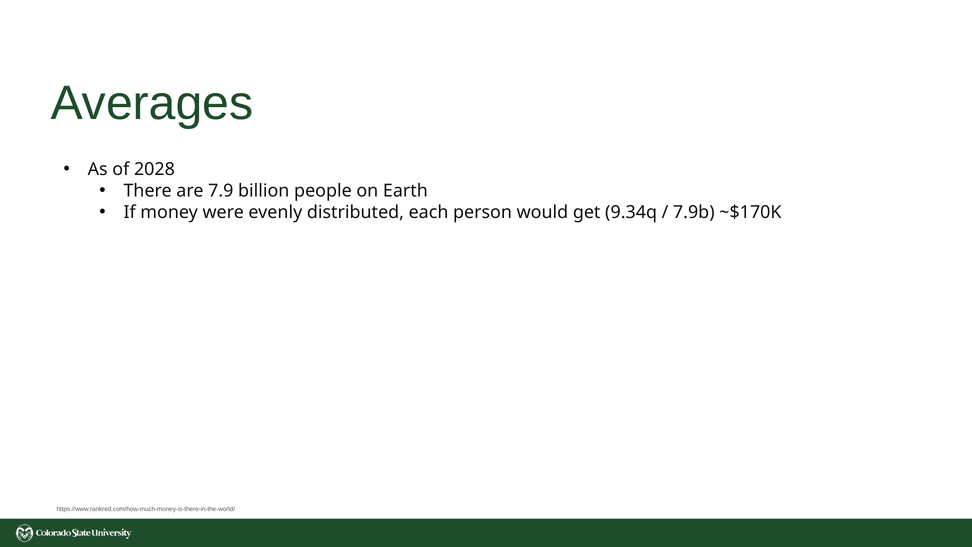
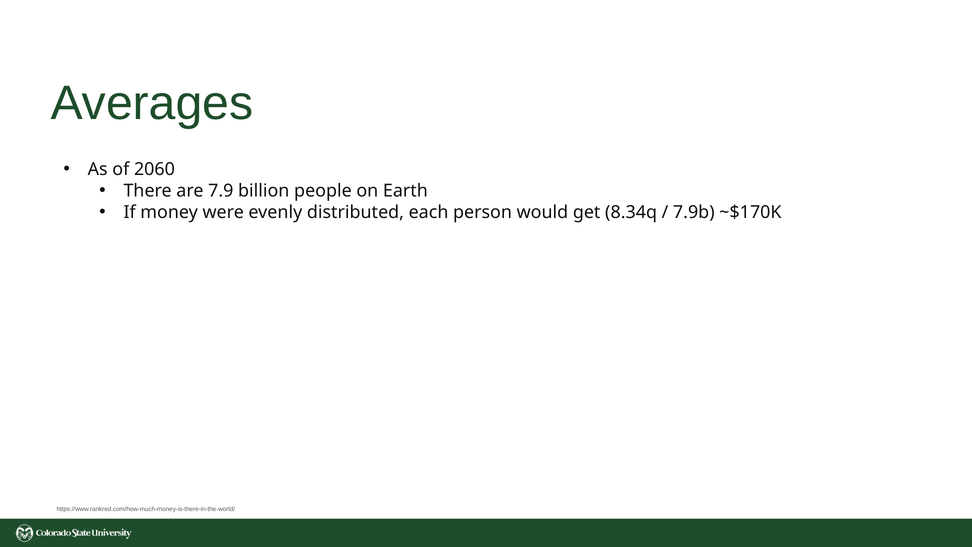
2028: 2028 -> 2060 (154, 169)
9.34q: 9.34q -> 8.34q (631, 212)
